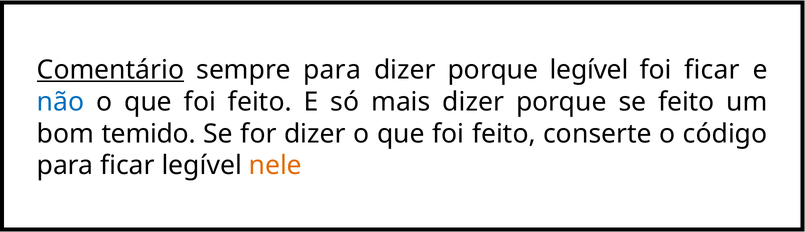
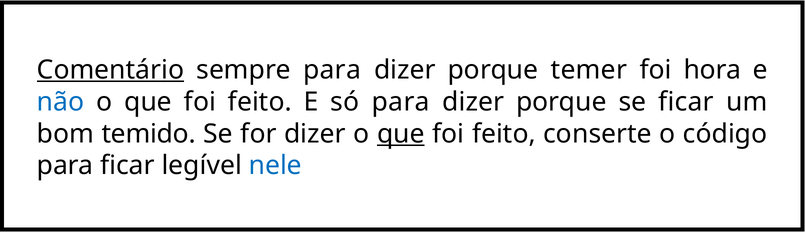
porque legível: legível -> temer (589, 70)
foi ficar: ficar -> hora (712, 70)
só mais: mais -> para (401, 102)
se feito: feito -> ficar (686, 102)
que underline: none -> present (401, 134)
nele colour: orange -> blue (275, 166)
